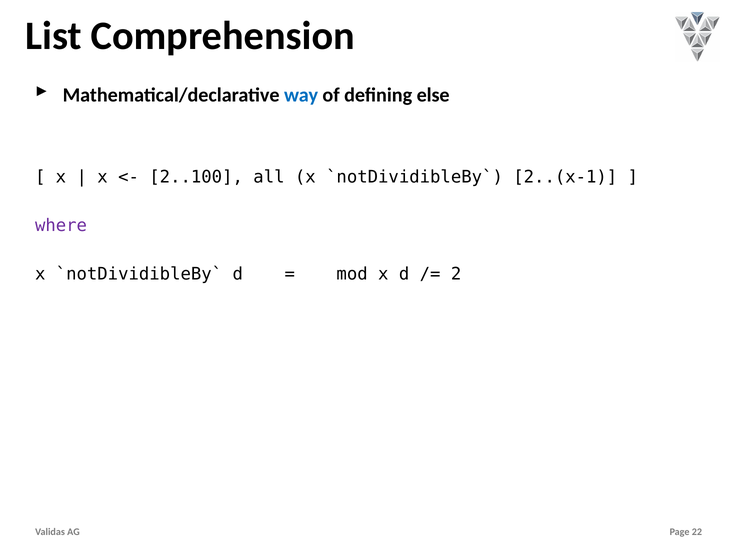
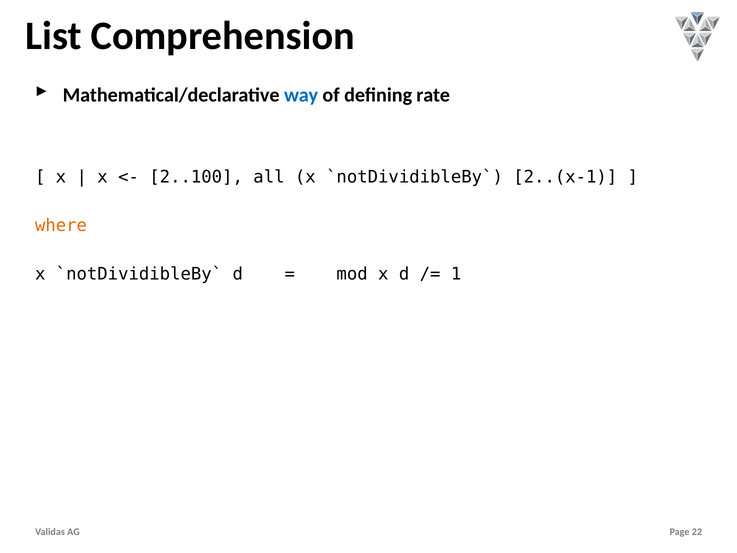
else: else -> rate (433, 95)
where colour: purple -> orange (61, 226)
2: 2 -> 1 (456, 274)
